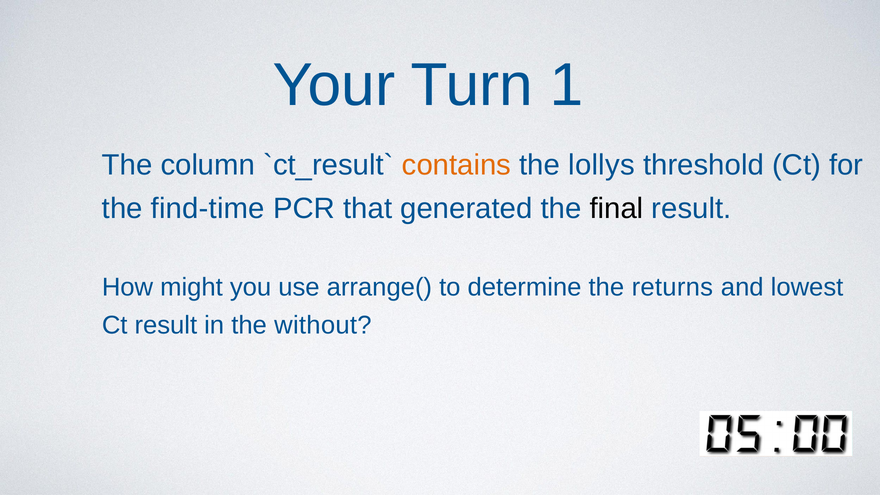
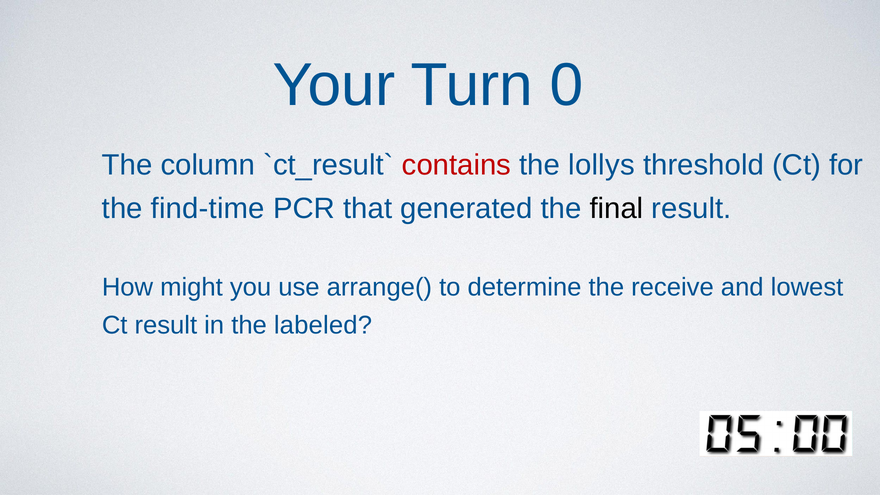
1: 1 -> 0 (566, 85)
contains colour: orange -> red (457, 165)
returns: returns -> receive (673, 287)
without: without -> labeled (323, 325)
